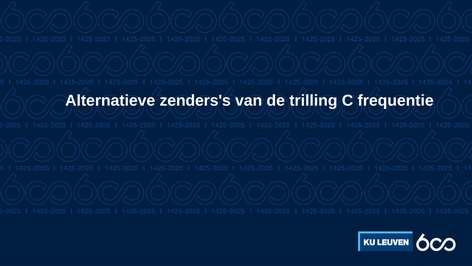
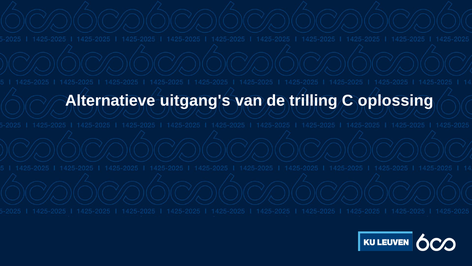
zenders's: zenders's -> uitgang's (195, 100)
frequentie: frequentie -> oplossing (396, 100)
